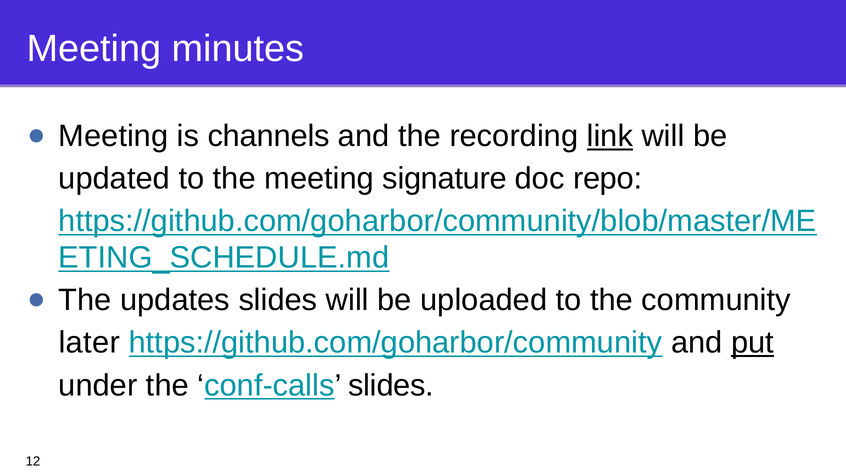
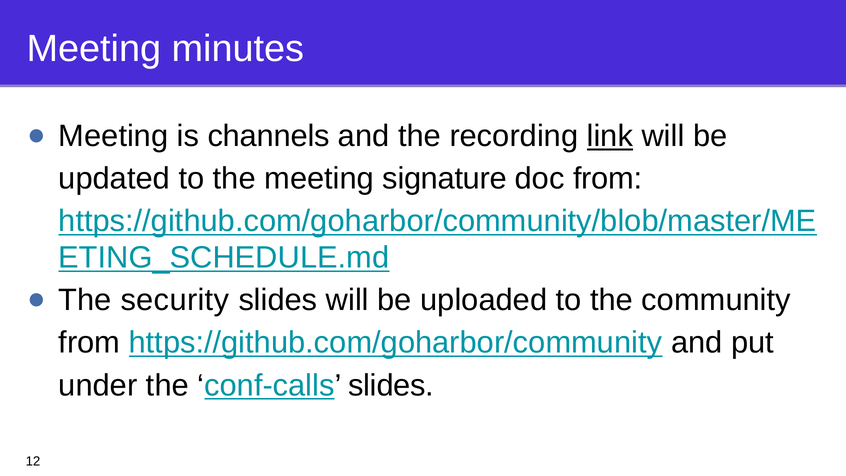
doc repo: repo -> from (608, 179)
updates: updates -> security (175, 300)
later: later -> from (89, 343)
put underline: present -> none (753, 343)
